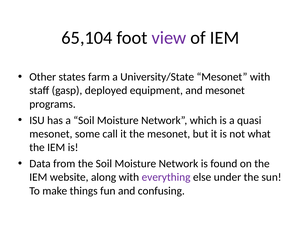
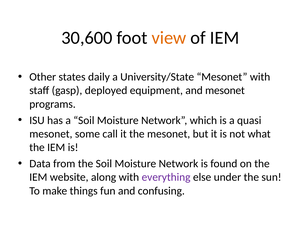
65,104: 65,104 -> 30,600 (87, 38)
view colour: purple -> orange (169, 38)
farm: farm -> daily (99, 77)
